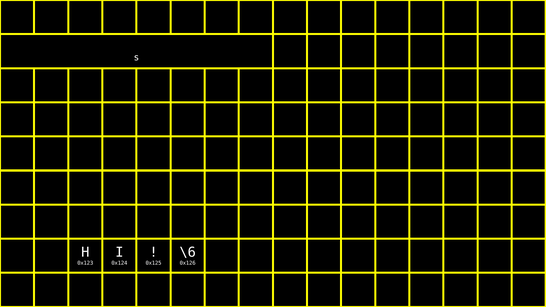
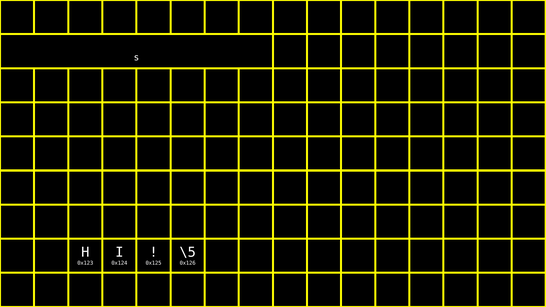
\6: \6 -> \5 (188, 252)
